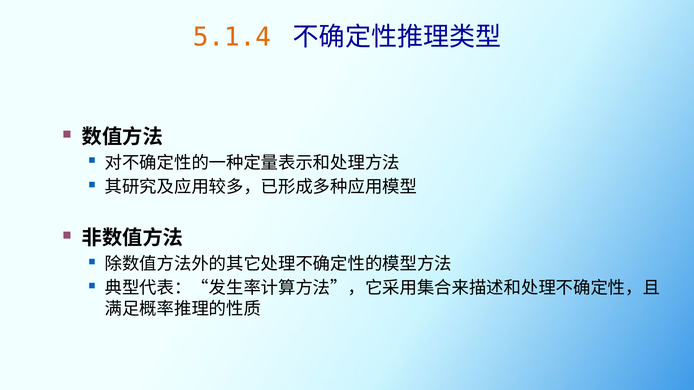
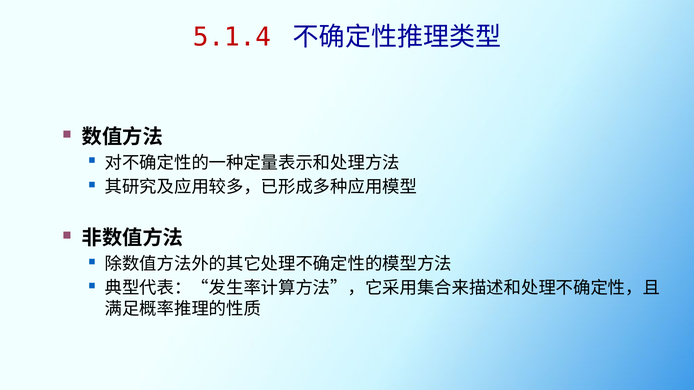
5.1.4 colour: orange -> red (232, 37)
